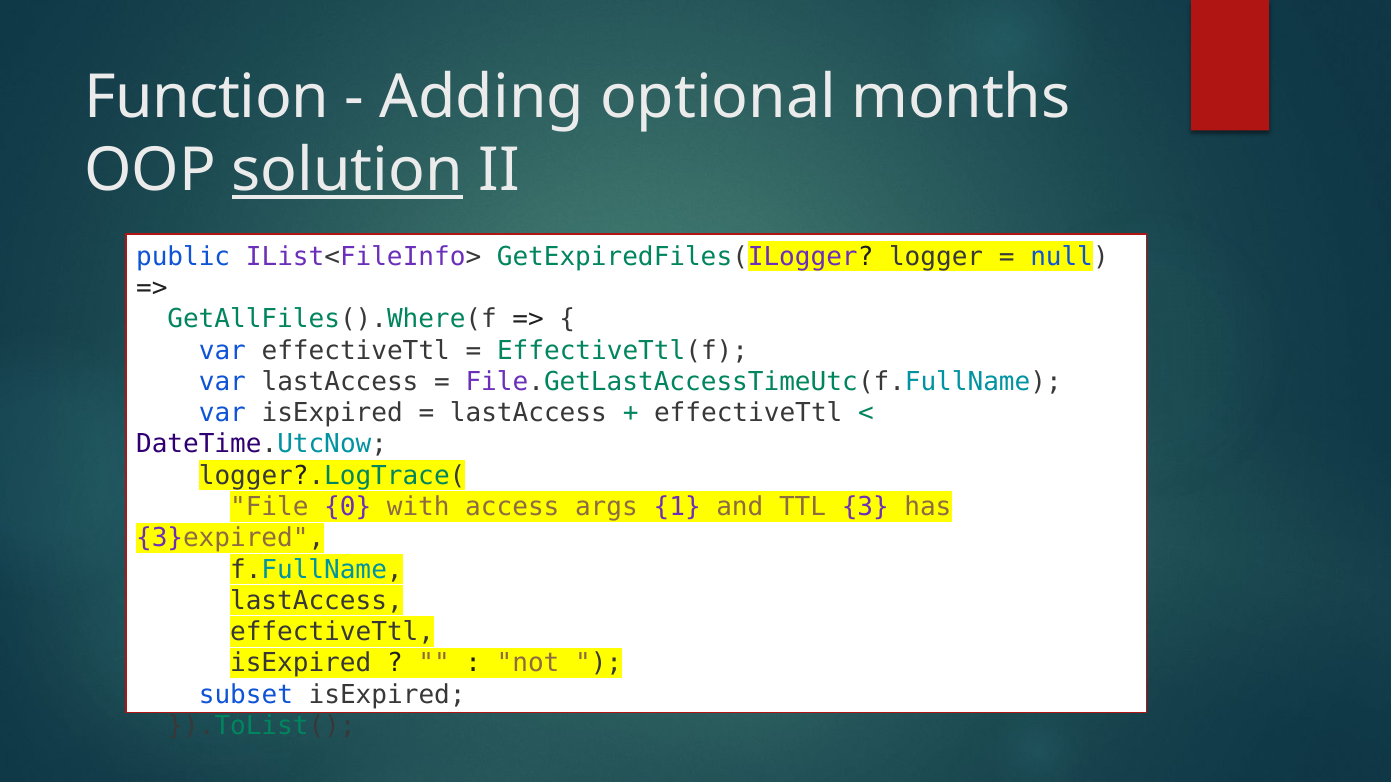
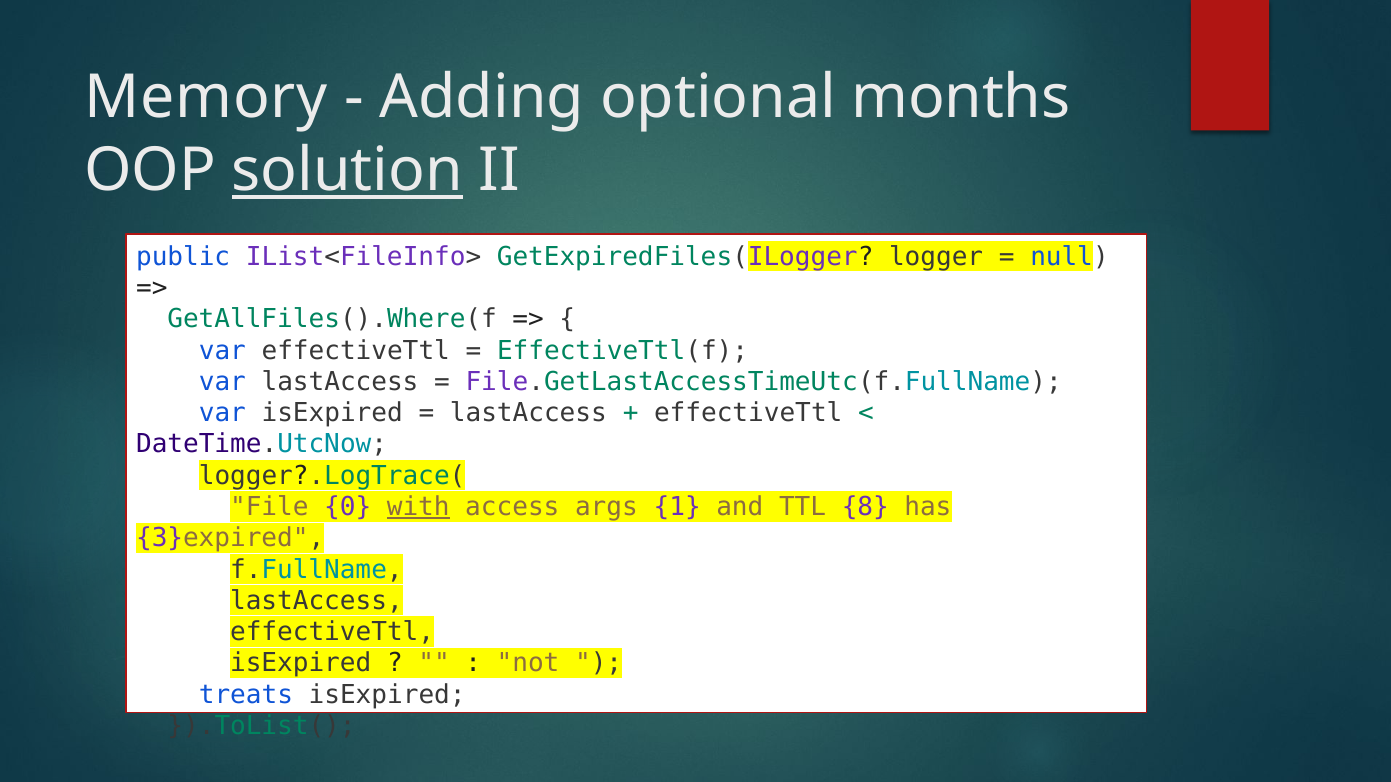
Function: Function -> Memory (206, 98)
with underline: none -> present (418, 507)
3: 3 -> 8 (865, 507)
subset: subset -> treats (246, 695)
